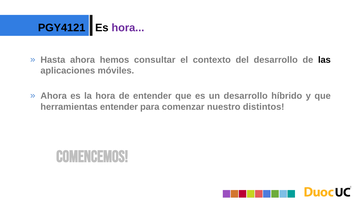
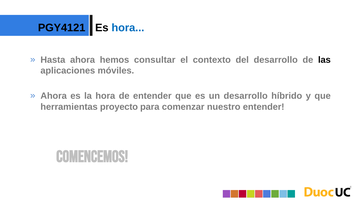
hora colour: purple -> blue (128, 28)
herramientas entender: entender -> proyecto (119, 107)
nuestro distintos: distintos -> entender (264, 107)
